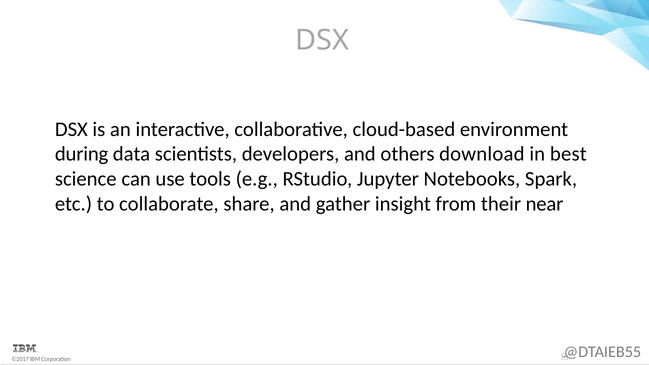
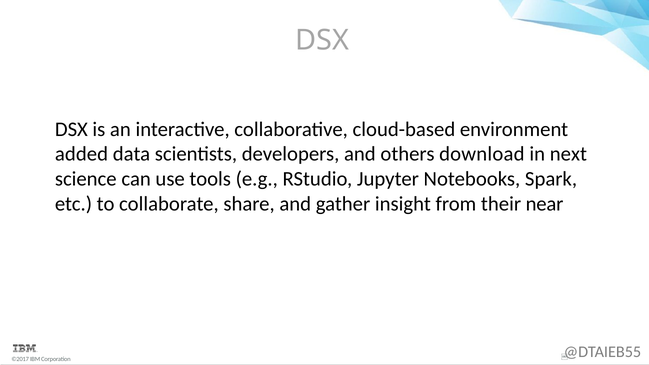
during: during -> added (82, 154)
best: best -> next (568, 154)
